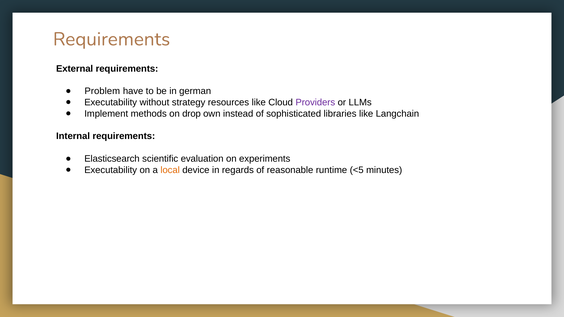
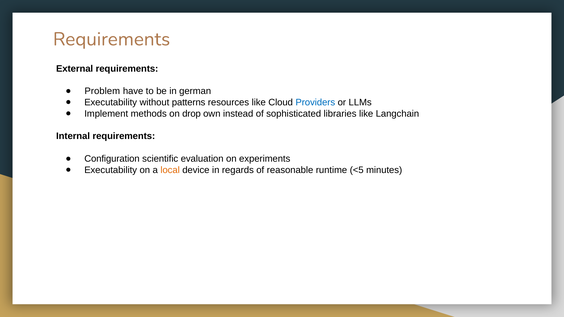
strategy: strategy -> patterns (189, 102)
Providers colour: purple -> blue (315, 102)
Elasticsearch: Elasticsearch -> Configuration (112, 159)
